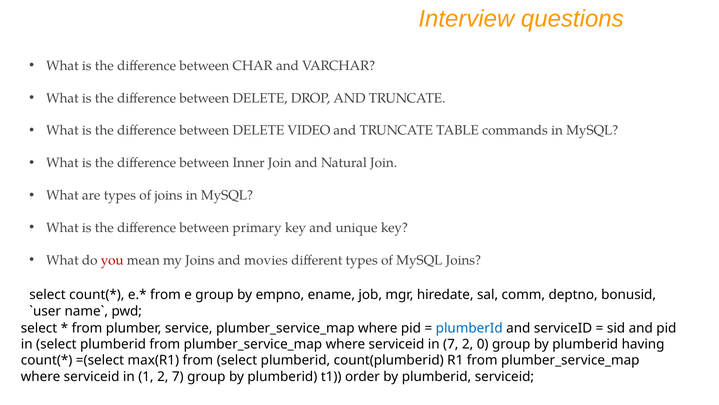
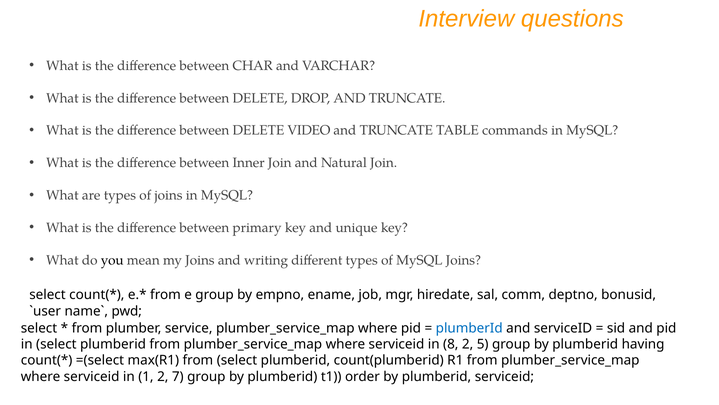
you colour: red -> black (112, 260)
movies: movies -> writing (266, 260)
in 7: 7 -> 8 (451, 344)
0: 0 -> 5 (483, 344)
